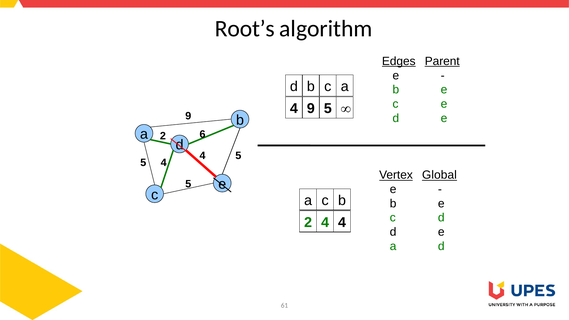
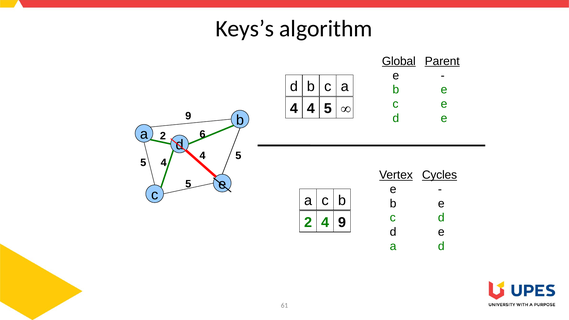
Root’s: Root’s -> Keys’s (245, 29)
Edges: Edges -> Global (399, 61)
4 9: 9 -> 4 (311, 109)
Global: Global -> Cycles (440, 175)
4 4: 4 -> 9 (342, 222)
